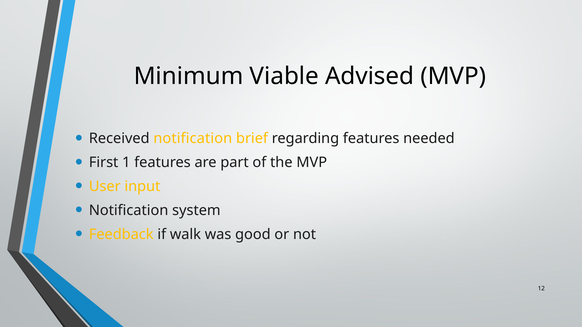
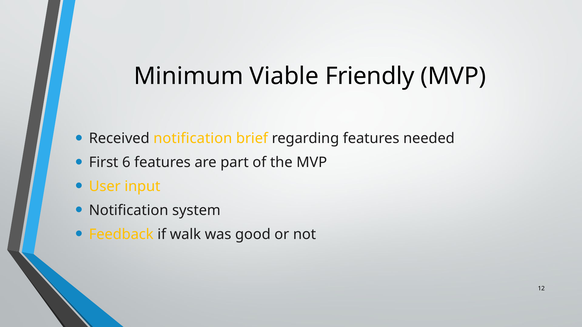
Advised: Advised -> Friendly (370, 76)
1: 1 -> 6 (126, 163)
